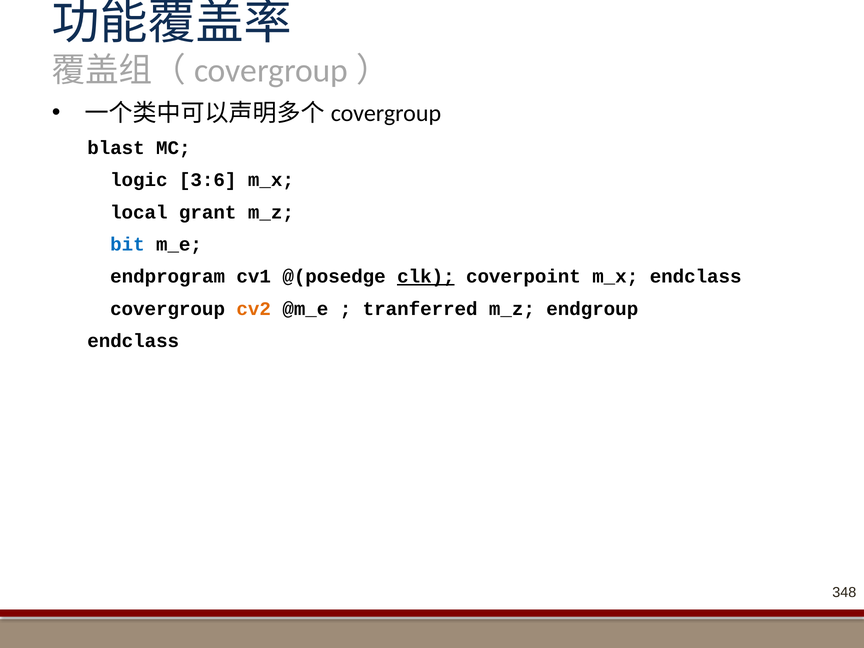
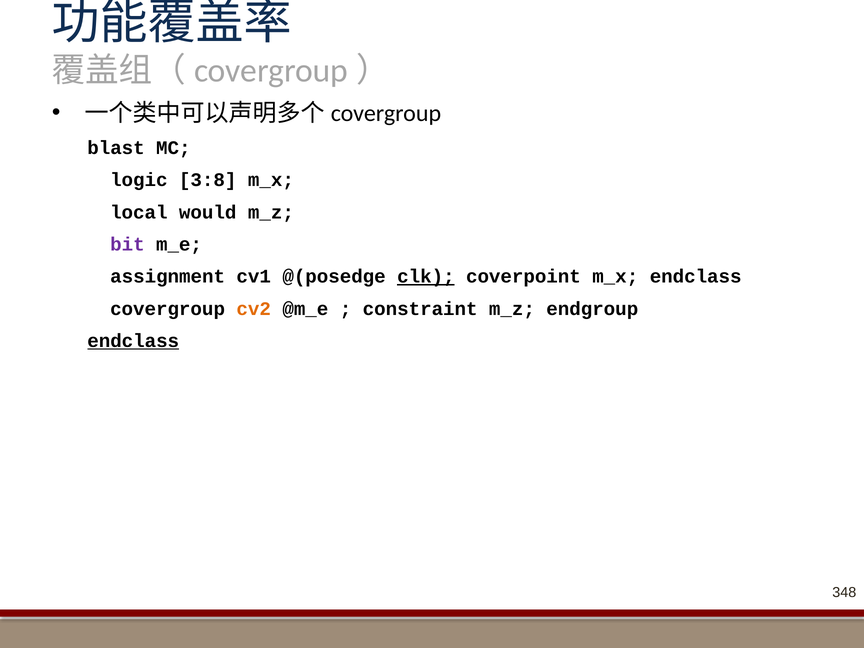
3:6: 3:6 -> 3:8 (208, 180)
grant: grant -> would (208, 212)
bit colour: blue -> purple (127, 244)
endprogram: endprogram -> assignment (168, 277)
tranferred: tranferred -> constraint (420, 309)
endclass underline: none -> present (133, 341)
